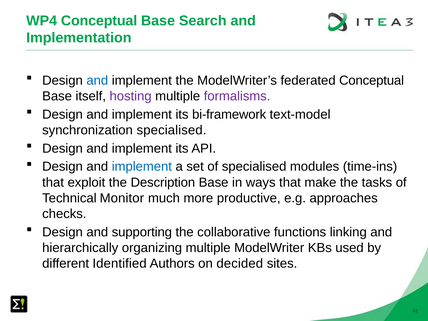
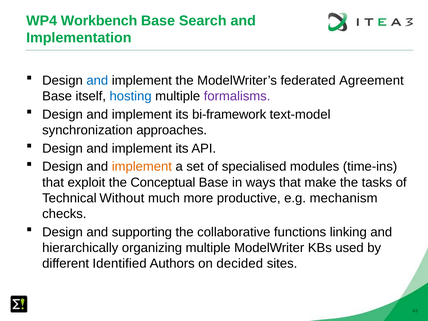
WP4 Conceptual: Conceptual -> Workbench (99, 21)
federated Conceptual: Conceptual -> Agreement (371, 80)
hosting colour: purple -> blue (131, 96)
synchronization specialised: specialised -> approaches (172, 130)
implement colour: blue -> orange (142, 167)
Description: Description -> Conceptual (163, 182)
Monitor: Monitor -> Without (122, 198)
approaches: approaches -> mechanism (344, 198)
